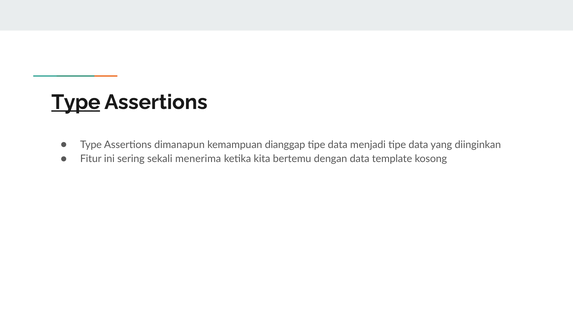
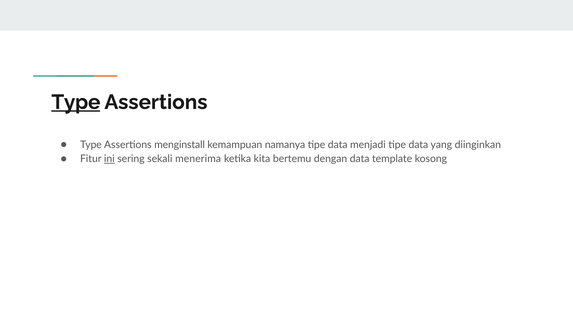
dimanapun: dimanapun -> menginstall (180, 145)
dianggap: dianggap -> namanya (285, 145)
ini underline: none -> present (109, 159)
